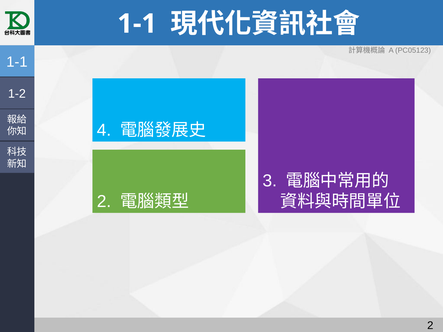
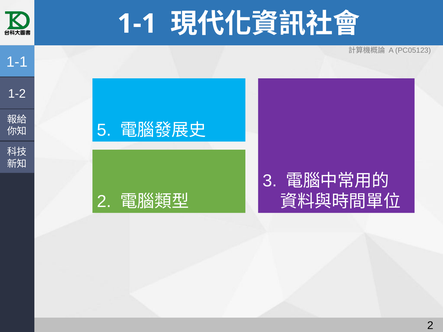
4: 4 -> 5 (104, 130)
